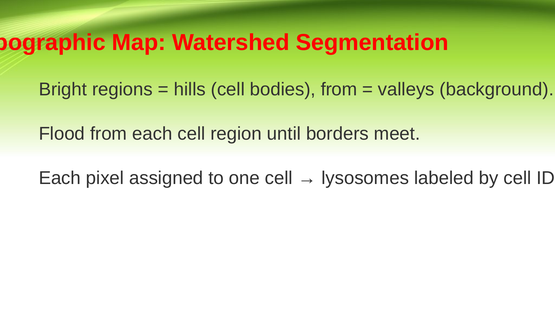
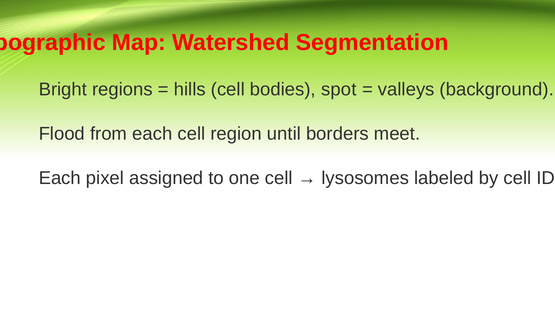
bodies from: from -> spot (339, 89)
